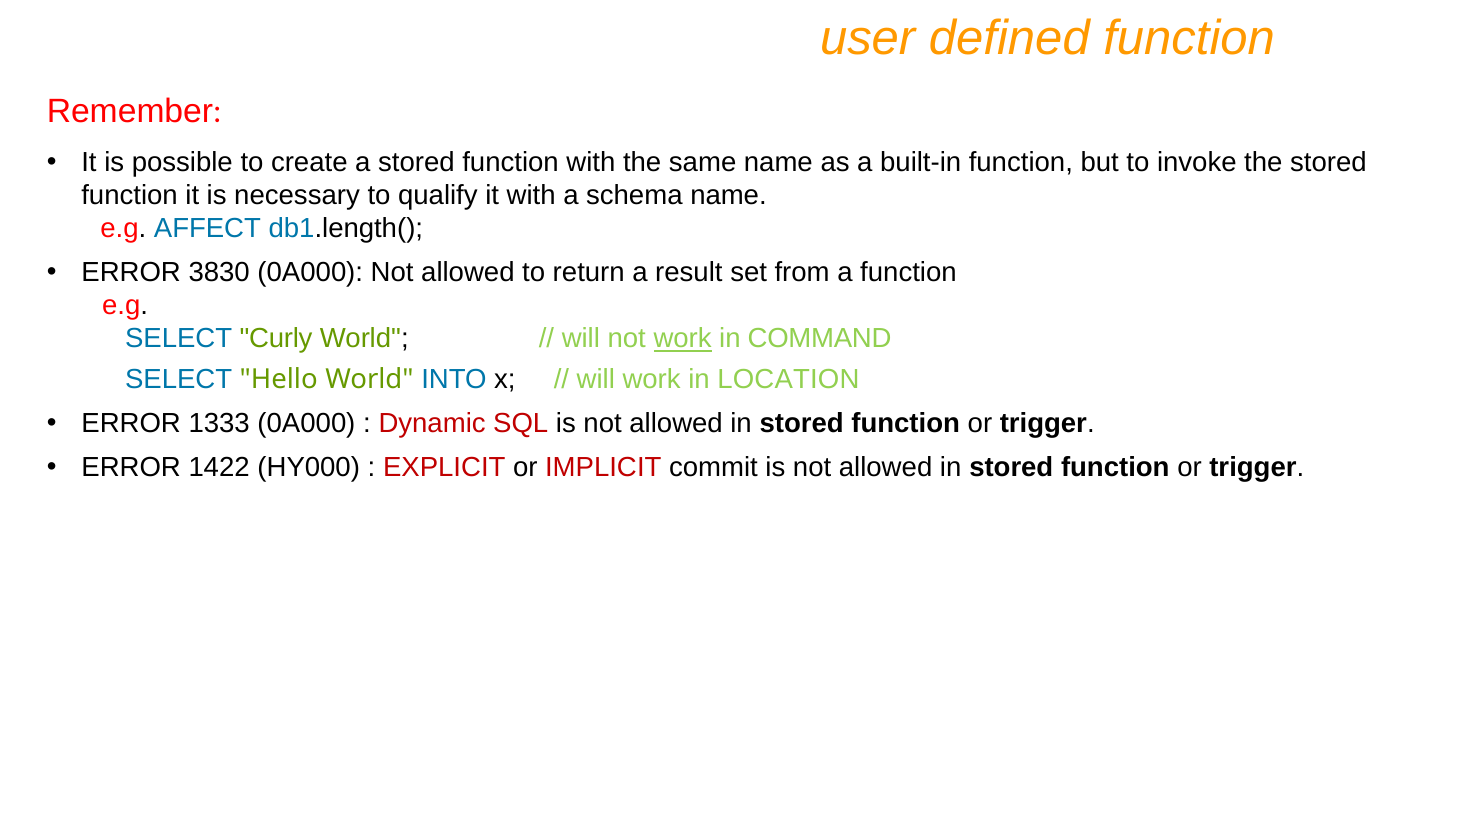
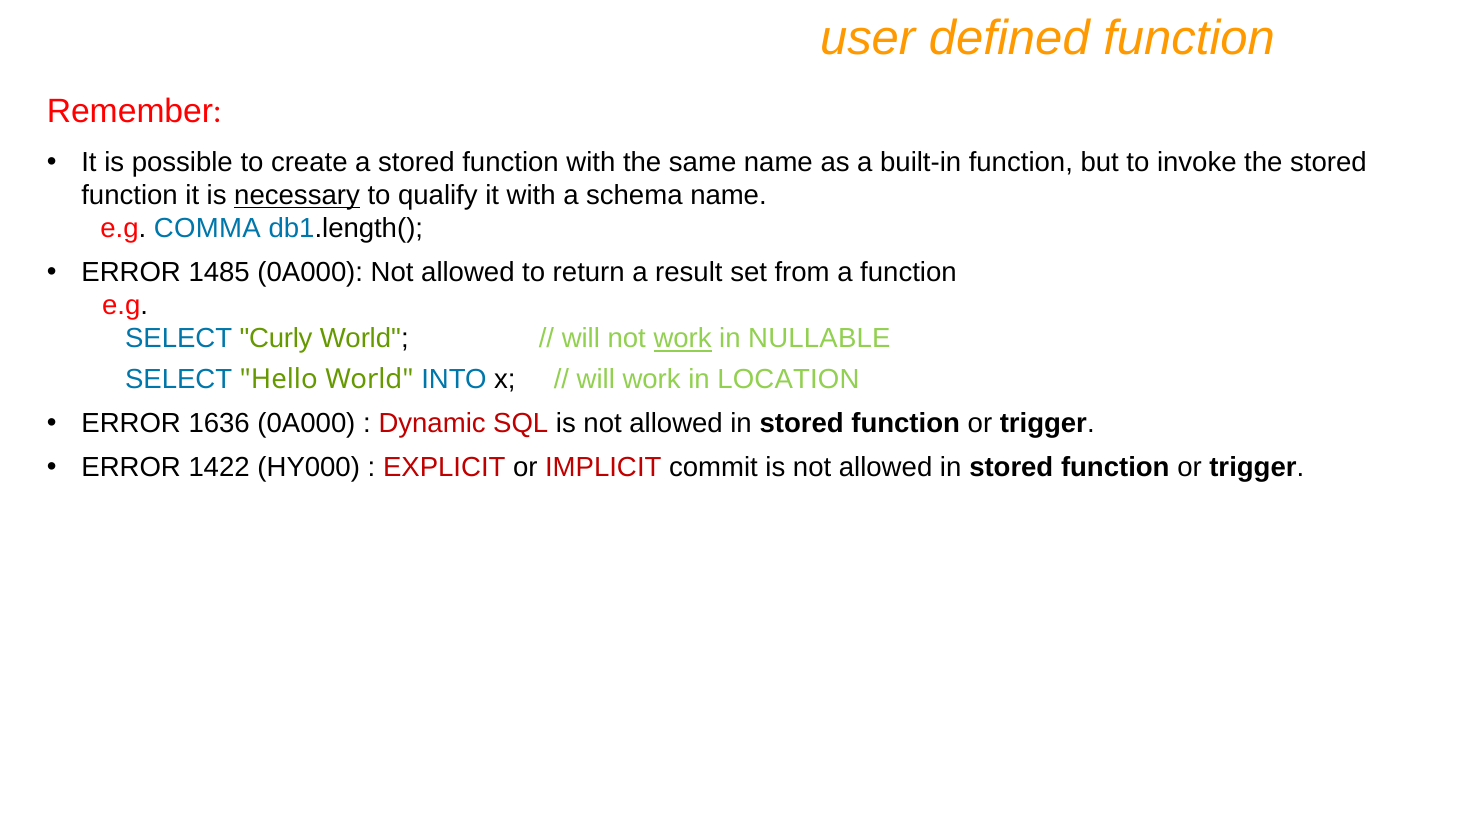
necessary underline: none -> present (297, 196)
AFFECT: AFFECT -> COMMA (207, 229)
3830: 3830 -> 1485 (219, 273)
COMMAND: COMMAND -> NULLABLE (819, 339)
1333: 1333 -> 1636 (219, 423)
